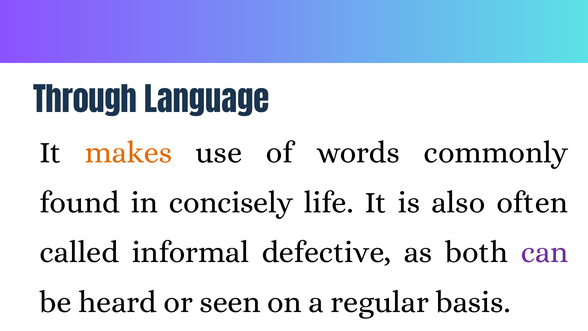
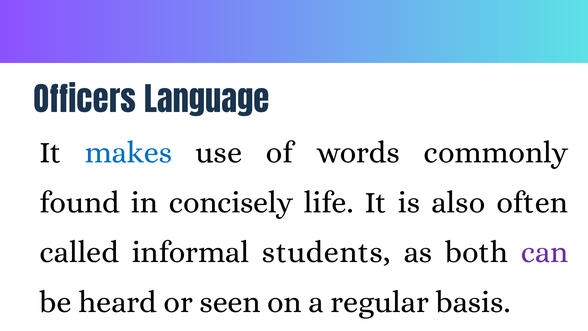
Through: Through -> Officers (85, 102)
makes colour: orange -> blue (129, 152)
defective: defective -> students (326, 252)
